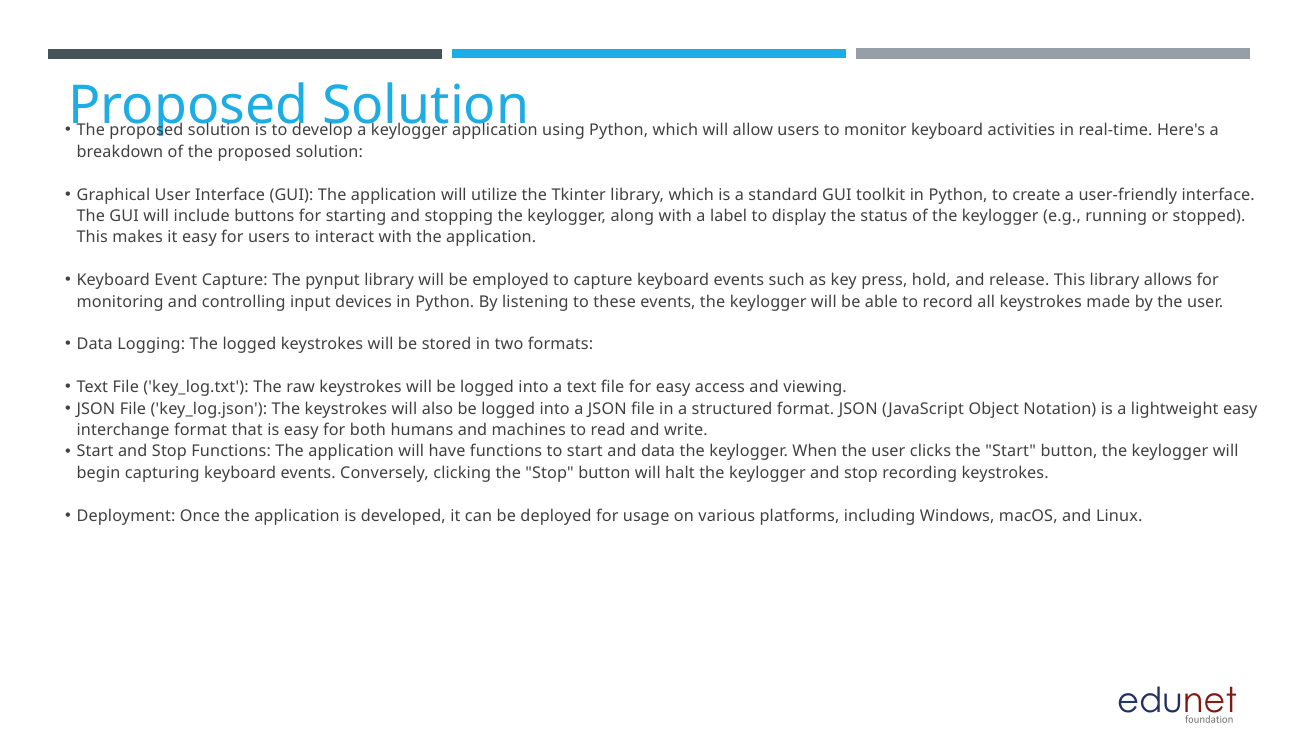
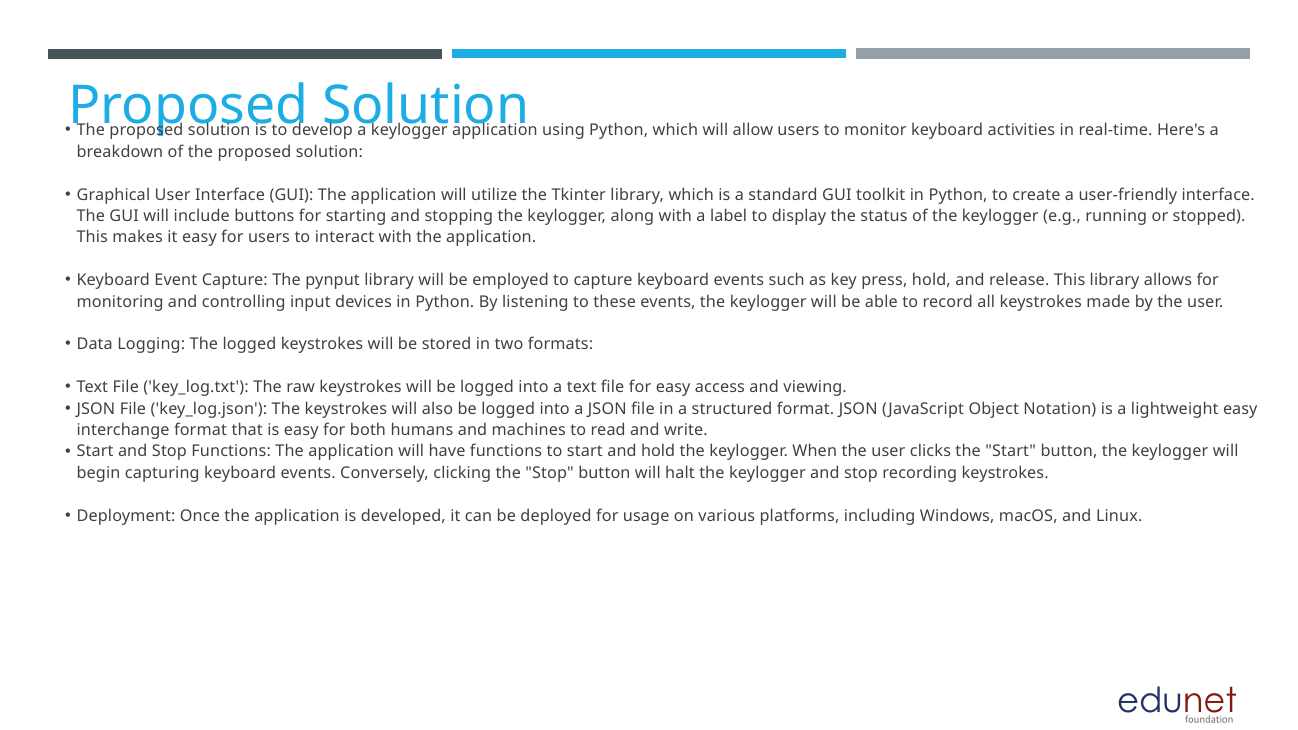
and data: data -> hold (658, 452)
